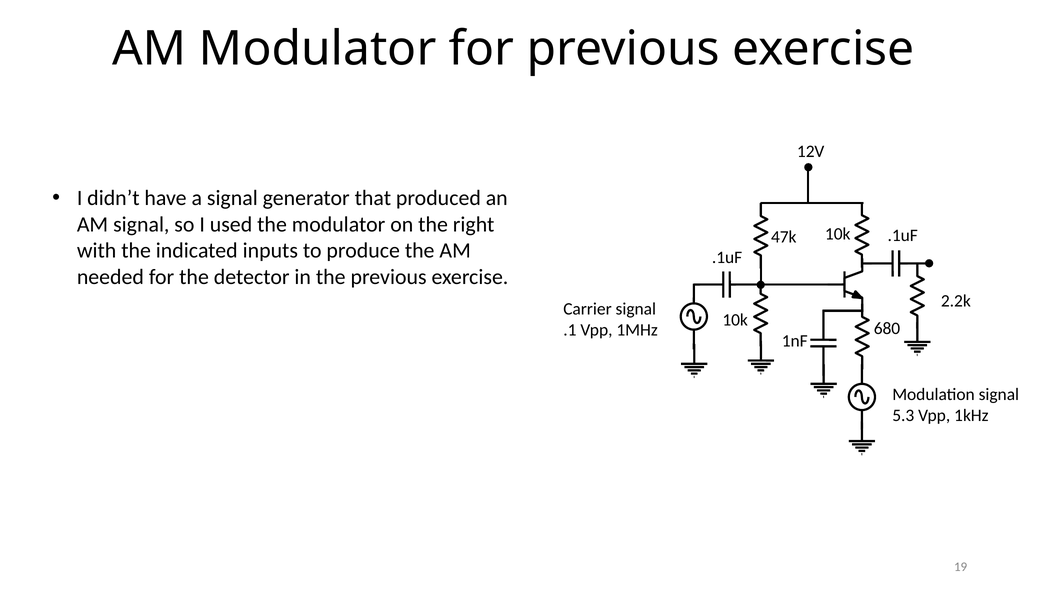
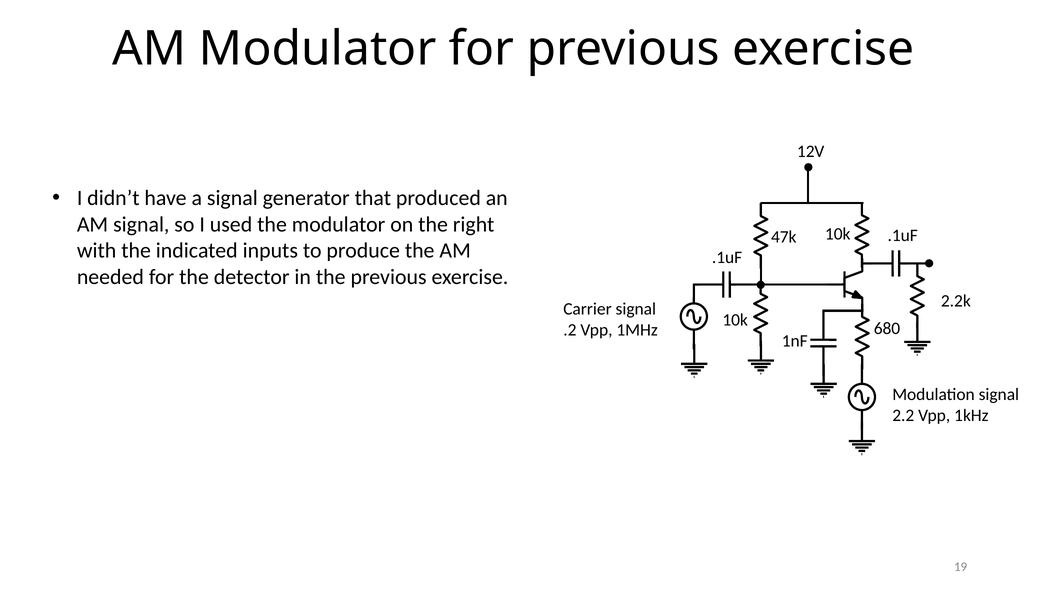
.1: .1 -> .2 (570, 330)
5.3: 5.3 -> 2.2 (903, 415)
